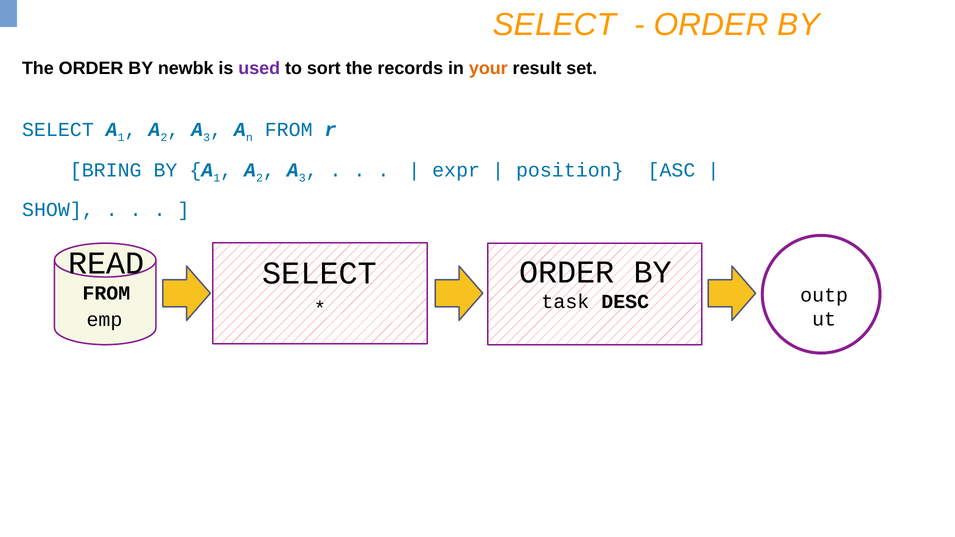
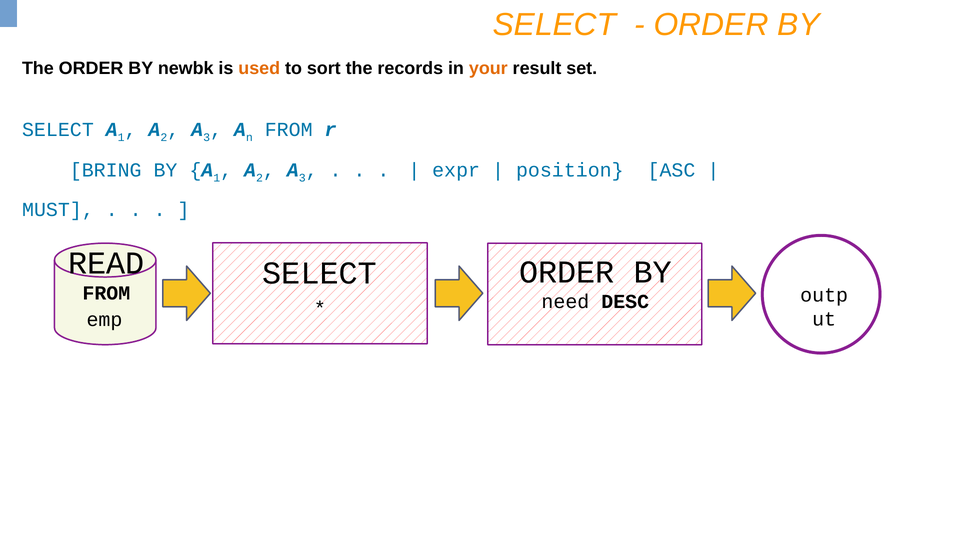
used colour: purple -> orange (259, 68)
SHOW: SHOW -> MUST (58, 210)
task: task -> need (565, 302)
